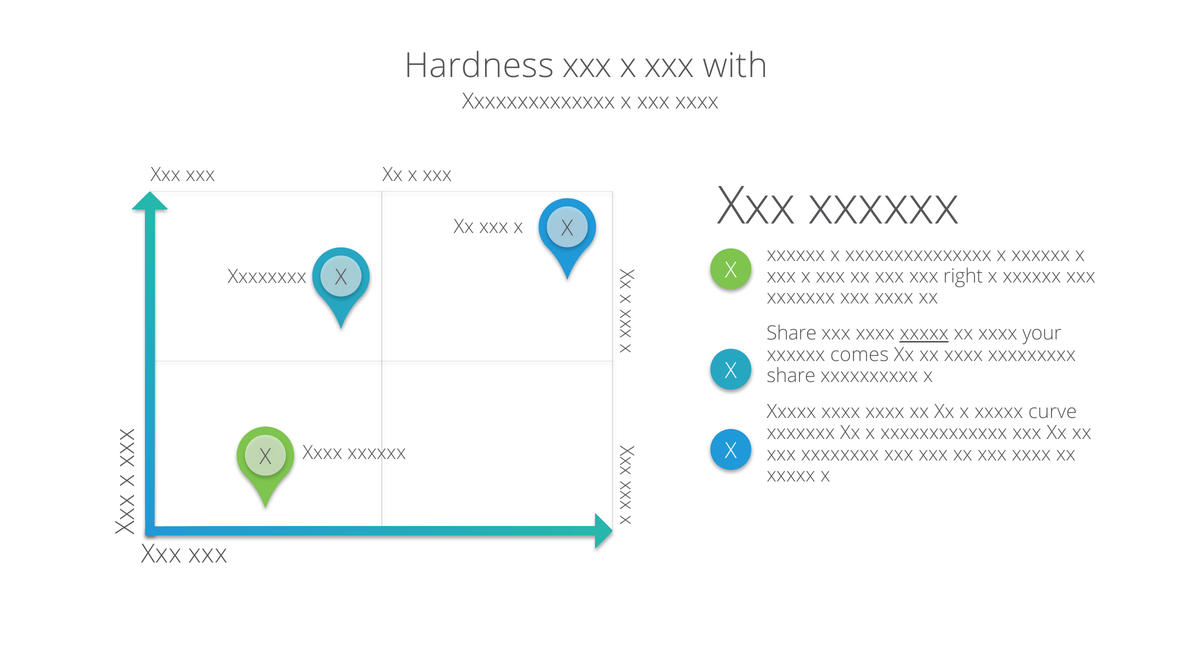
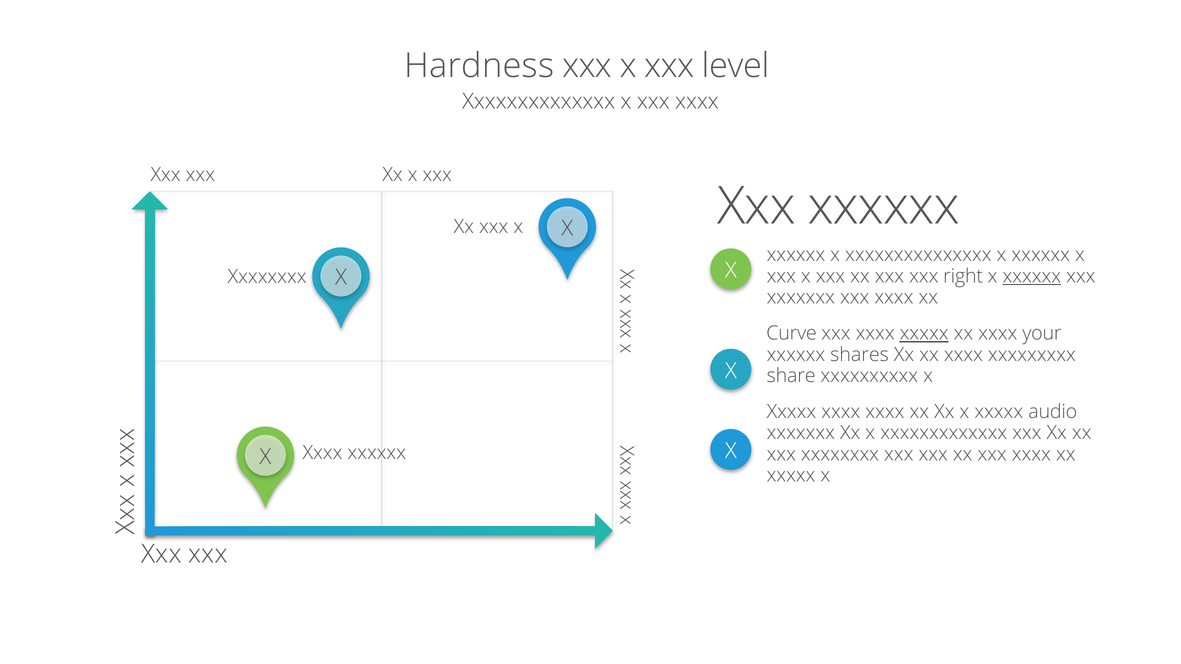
with: with -> level (736, 66)
xxxxxx underline: none -> present (1032, 276)
Share: Share -> Curve (792, 333)
comes: comes -> shares (860, 355)
curve: curve -> audio (1053, 412)
